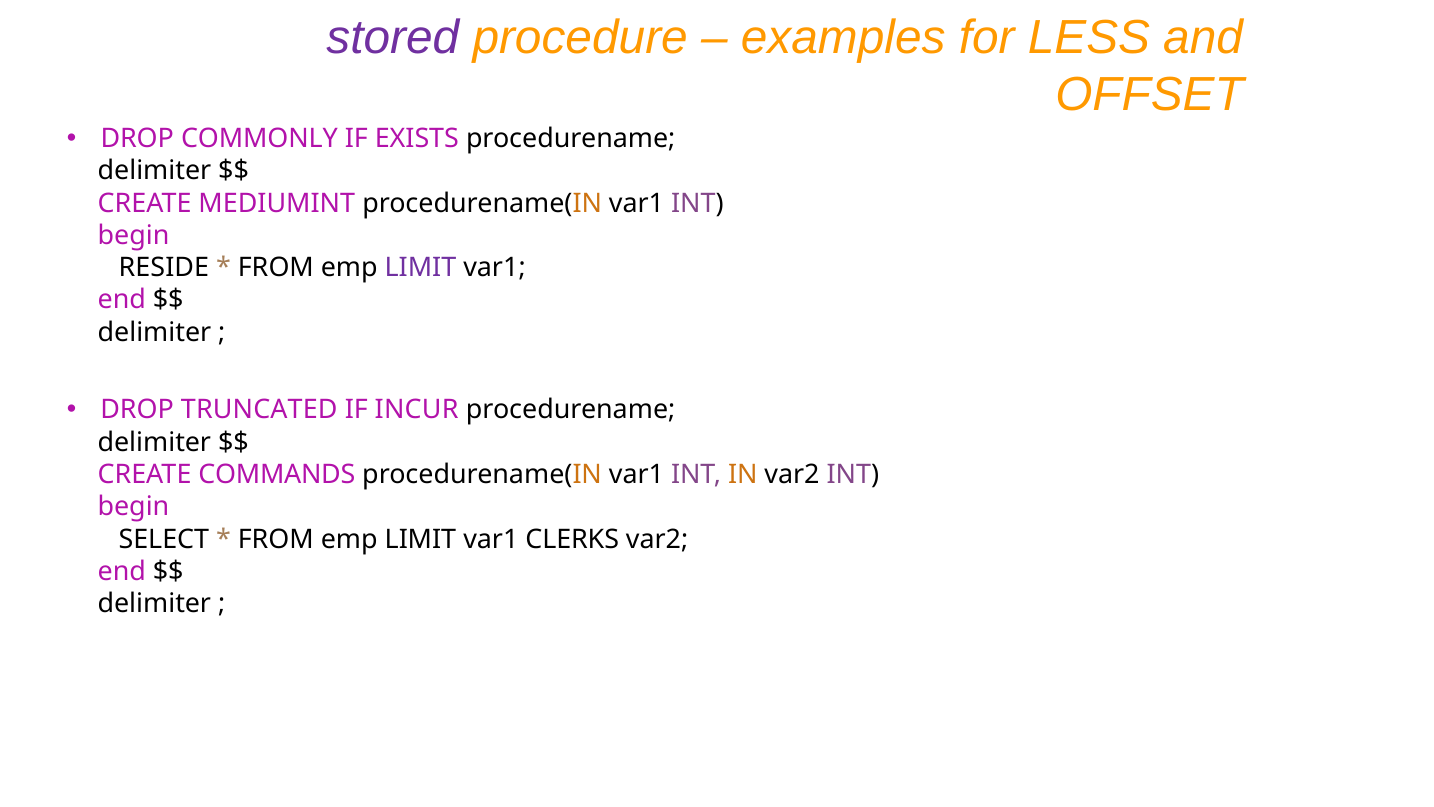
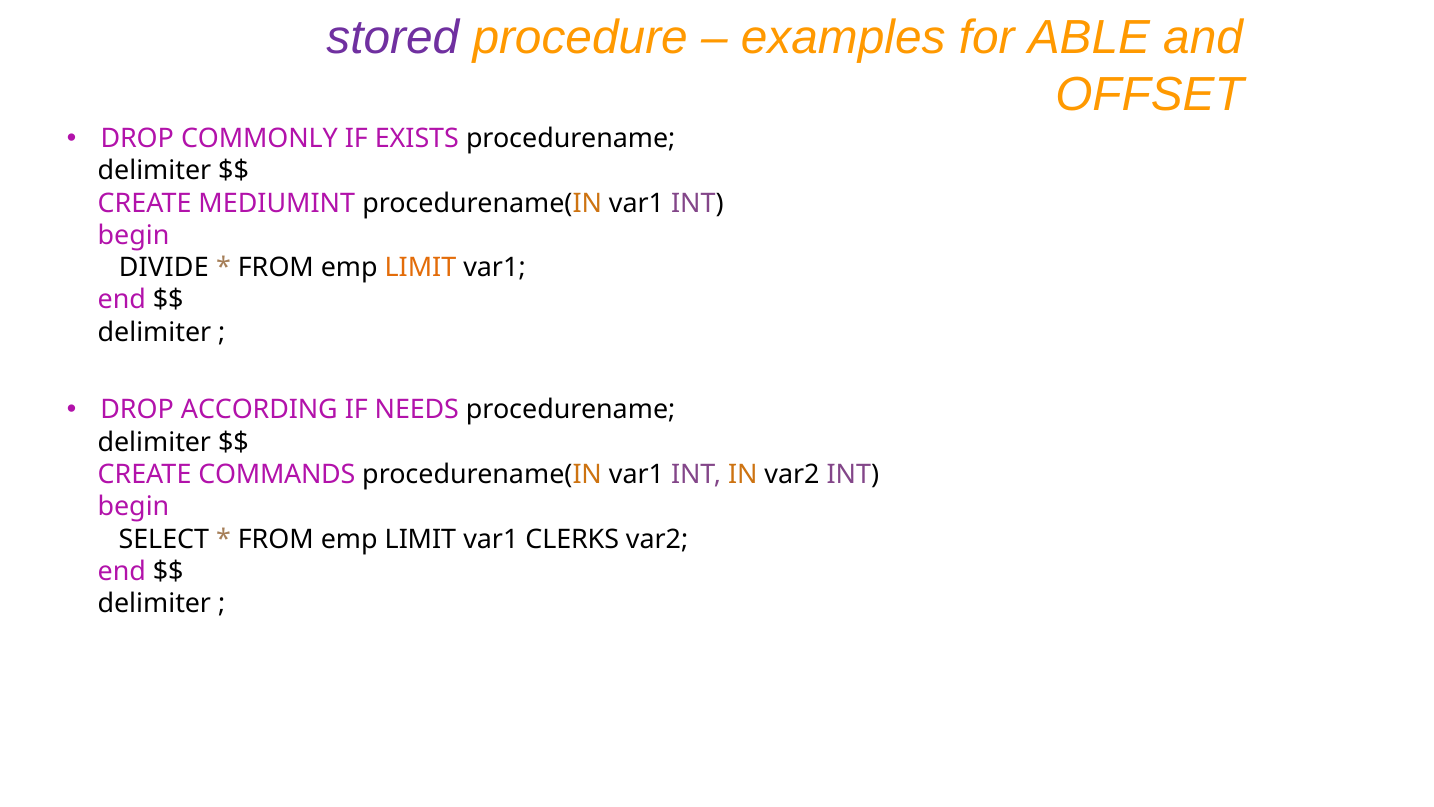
LESS: LESS -> ABLE (1089, 37)
RESIDE: RESIDE -> DIVIDE (164, 268)
LIMIT colour: purple -> orange (420, 268)
TRUNCATED: TRUNCATED -> ACCORDING (259, 410)
INCUR: INCUR -> NEEDS (417, 410)
